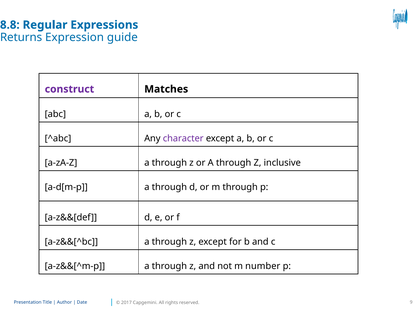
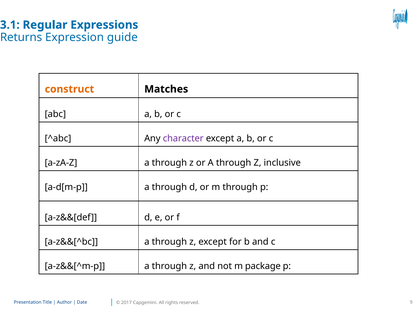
8.8: 8.8 -> 3.1 (10, 25)
construct colour: purple -> orange (69, 89)
number: number -> package (263, 266)
